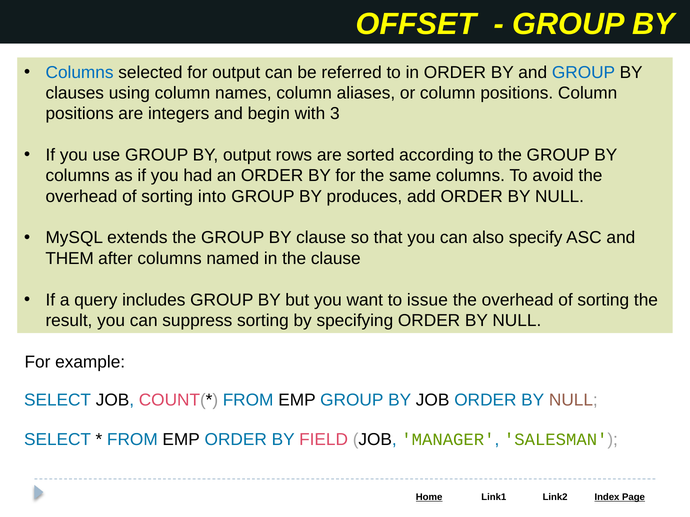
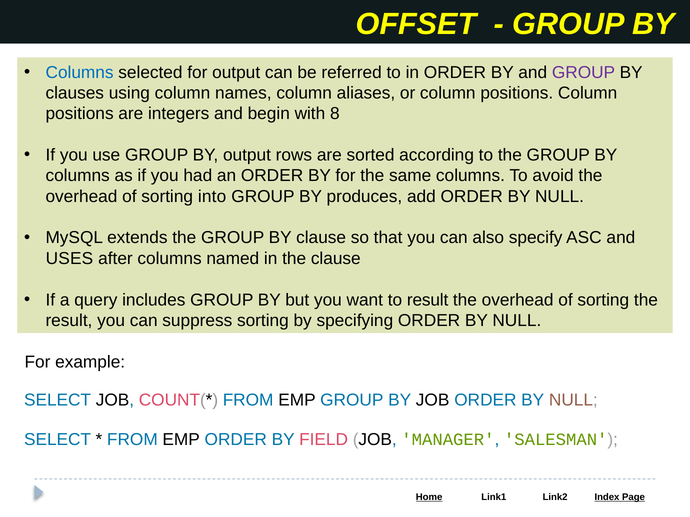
GROUP colour: blue -> purple (583, 72)
3: 3 -> 8 (335, 114)
THEM: THEM -> USES (69, 259)
to issue: issue -> result (428, 300)
